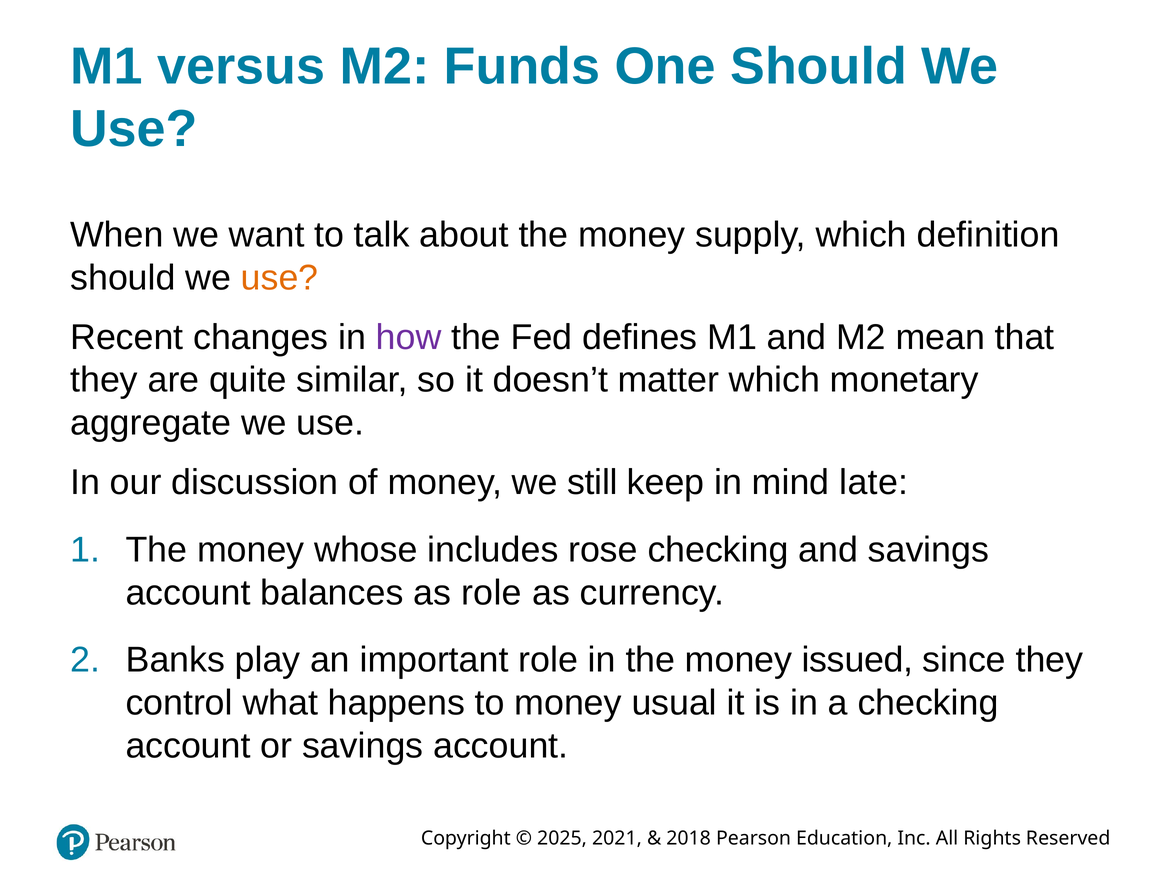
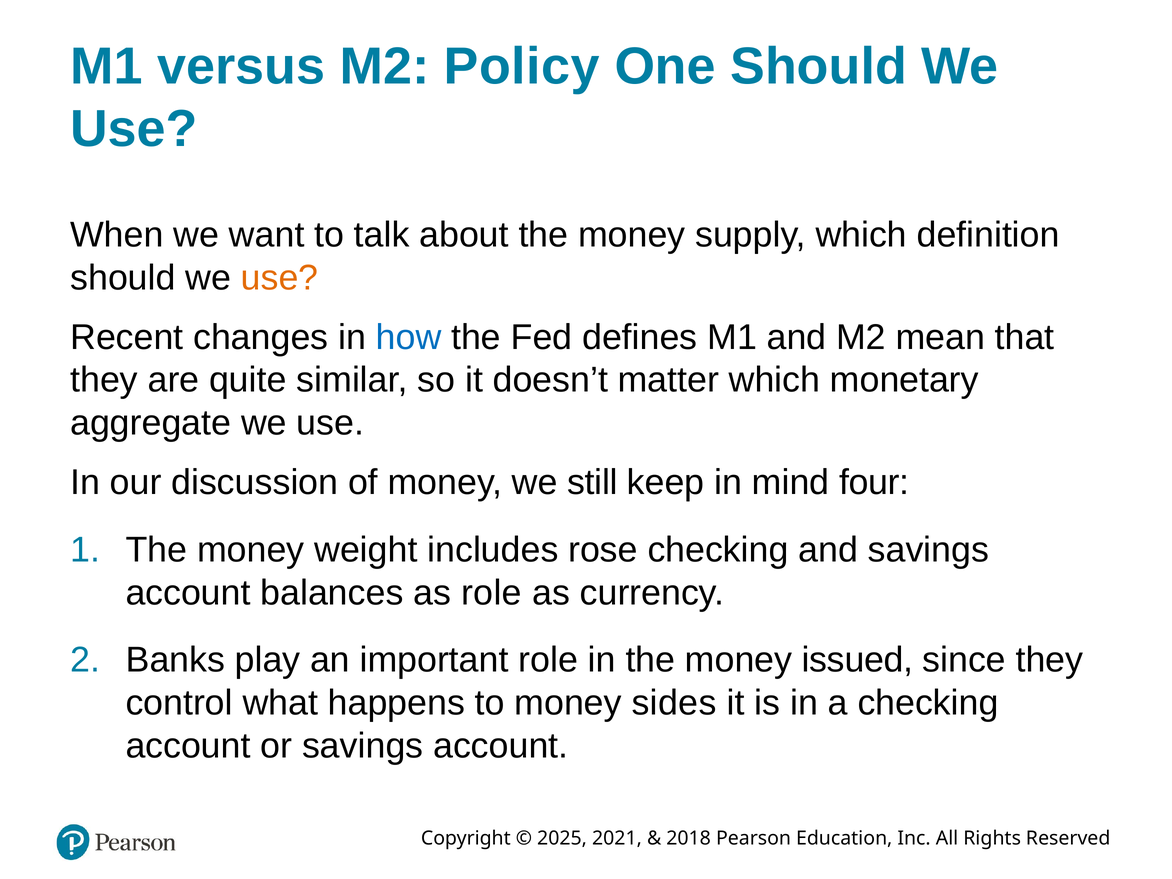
Funds: Funds -> Policy (522, 66)
how colour: purple -> blue (409, 337)
late: late -> four (874, 482)
whose: whose -> weight (366, 550)
usual: usual -> sides (674, 703)
